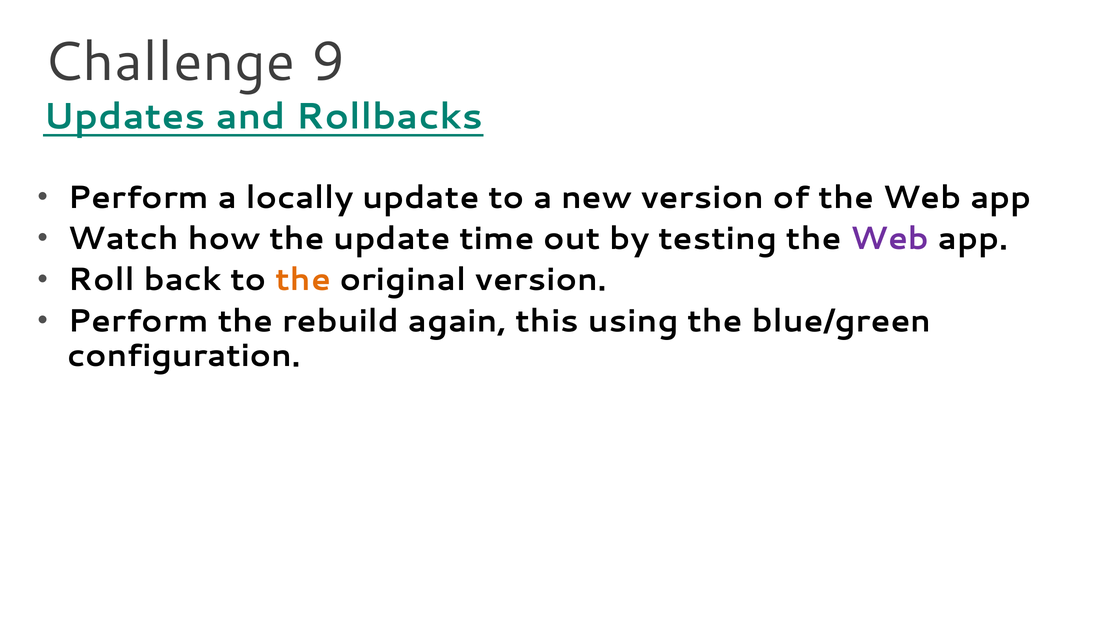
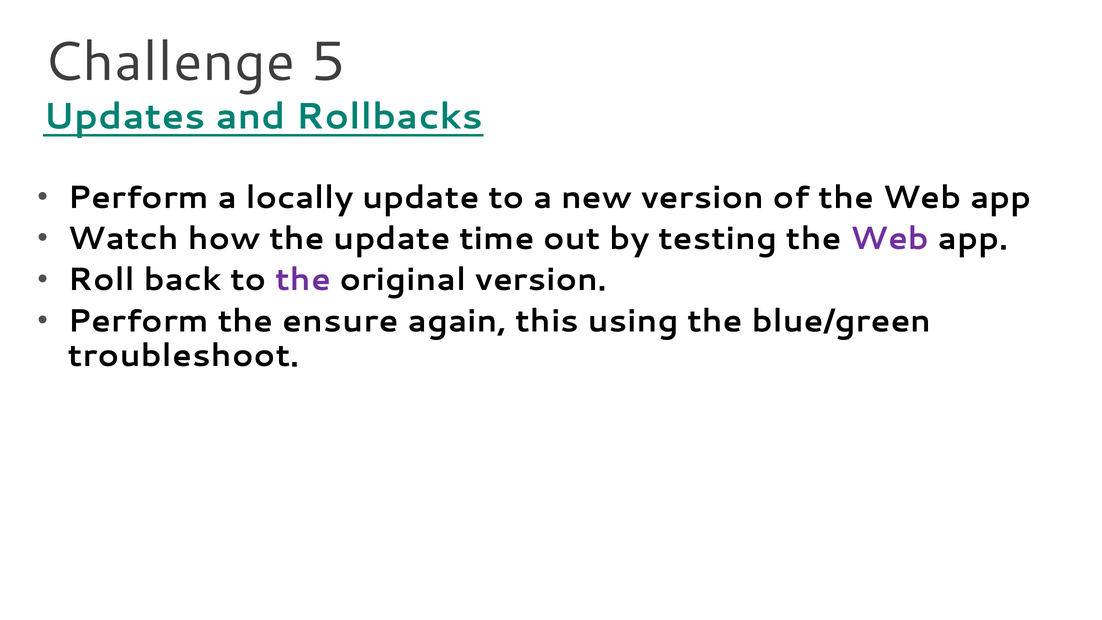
9: 9 -> 5 (328, 62)
the colour: orange -> purple (303, 280)
rebuild: rebuild -> ensure (340, 321)
configuration: configuration -> troubleshoot (184, 356)
